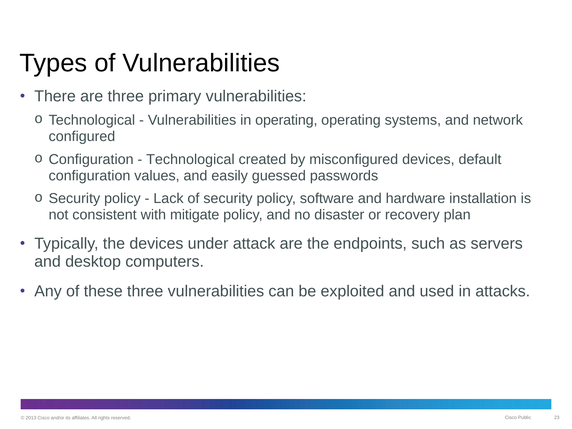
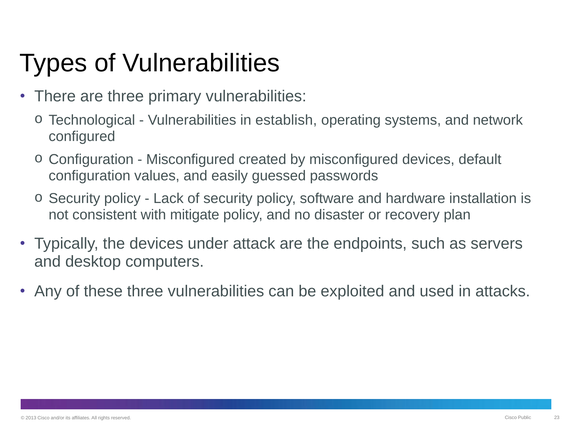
in operating: operating -> establish (286, 120)
Technological: Technological -> Misconfigured (190, 159)
